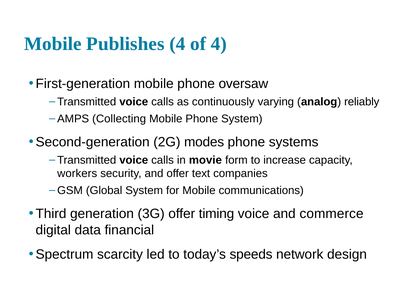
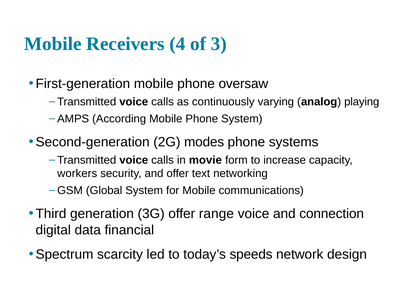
Publishes: Publishes -> Receivers (125, 44)
of 4: 4 -> 3 (219, 44)
reliably: reliably -> playing (362, 102)
Collecting: Collecting -> According (119, 119)
companies: companies -> networking (240, 174)
timing: timing -> range (216, 214)
commerce: commerce -> connection (332, 214)
